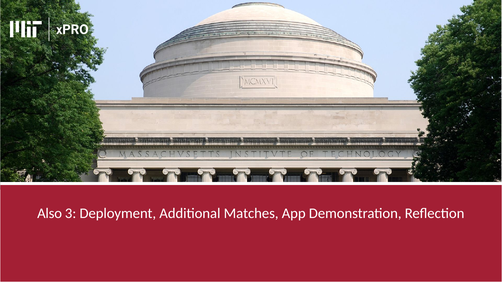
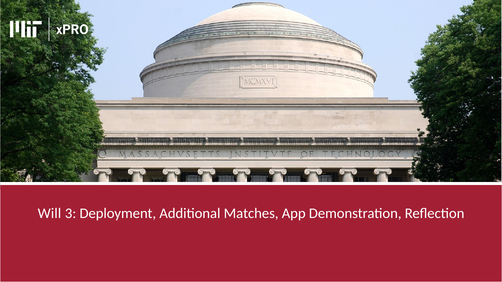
Also: Also -> Will (49, 214)
